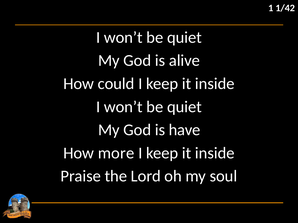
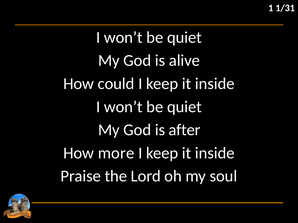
1/42: 1/42 -> 1/31 (285, 8)
have: have -> after (185, 130)
